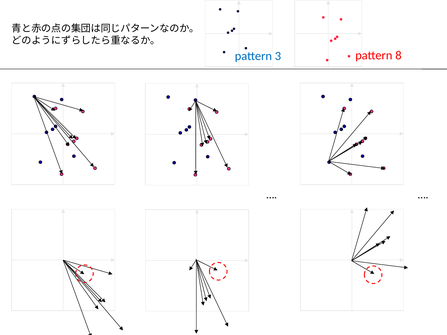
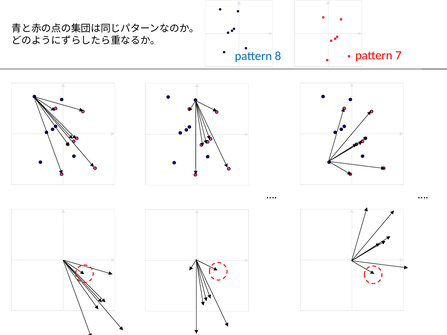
3: 3 -> 8 (278, 56)
8: 8 -> 7 (398, 56)
